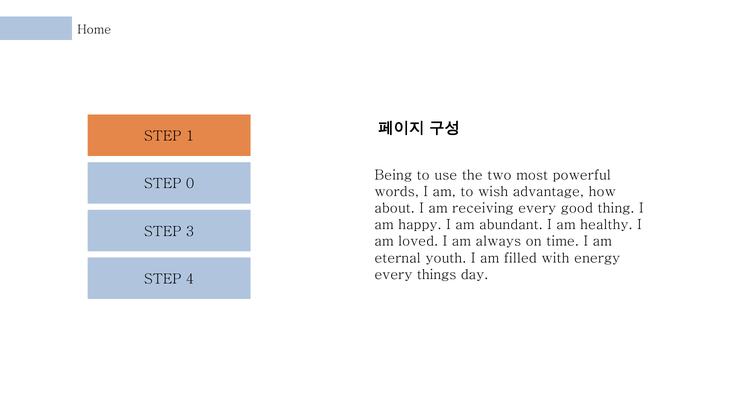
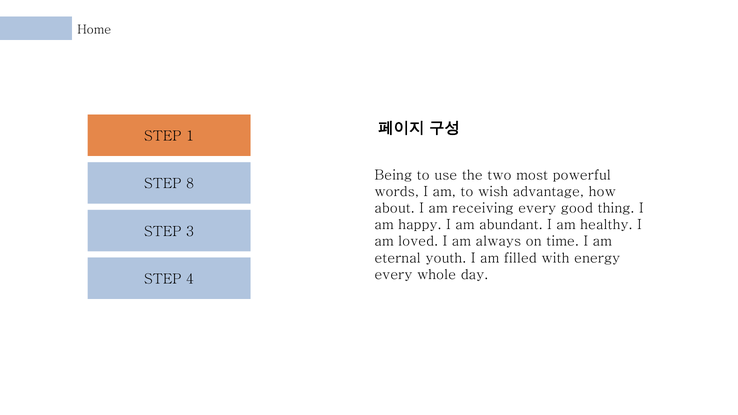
0: 0 -> 8 (190, 184)
things: things -> whole (437, 275)
